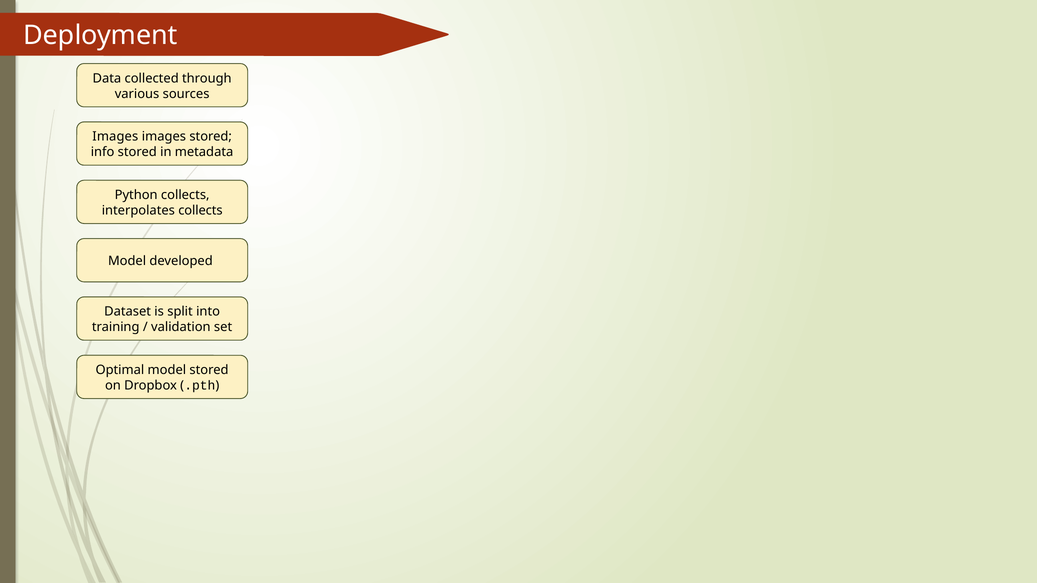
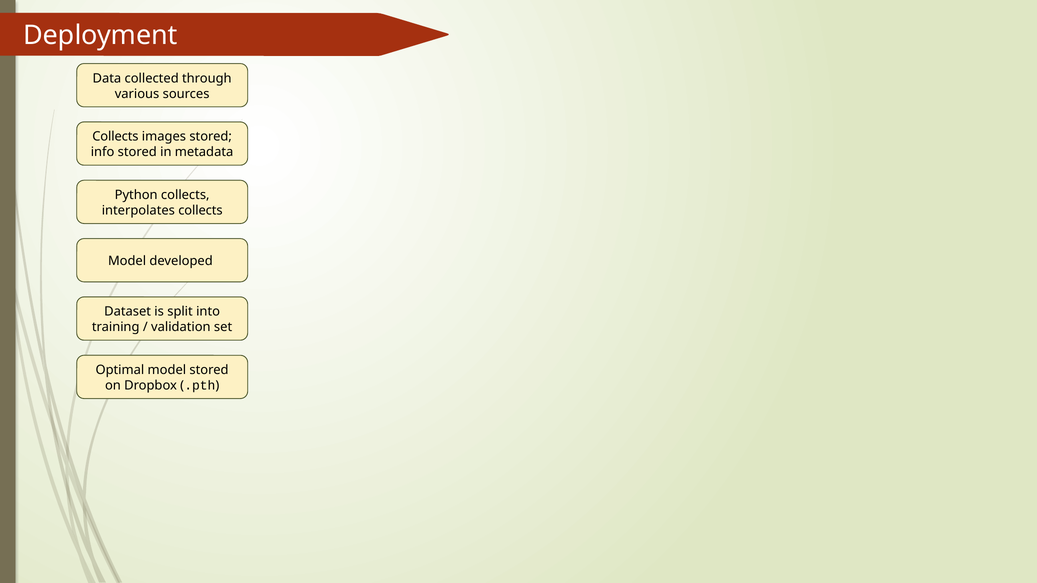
Images: Images -> Collects (115, 137)
